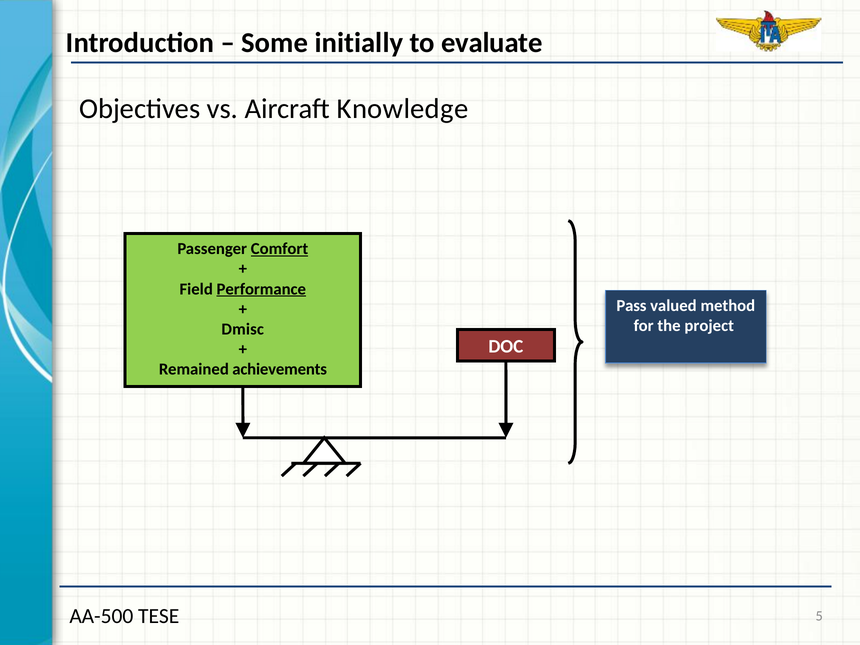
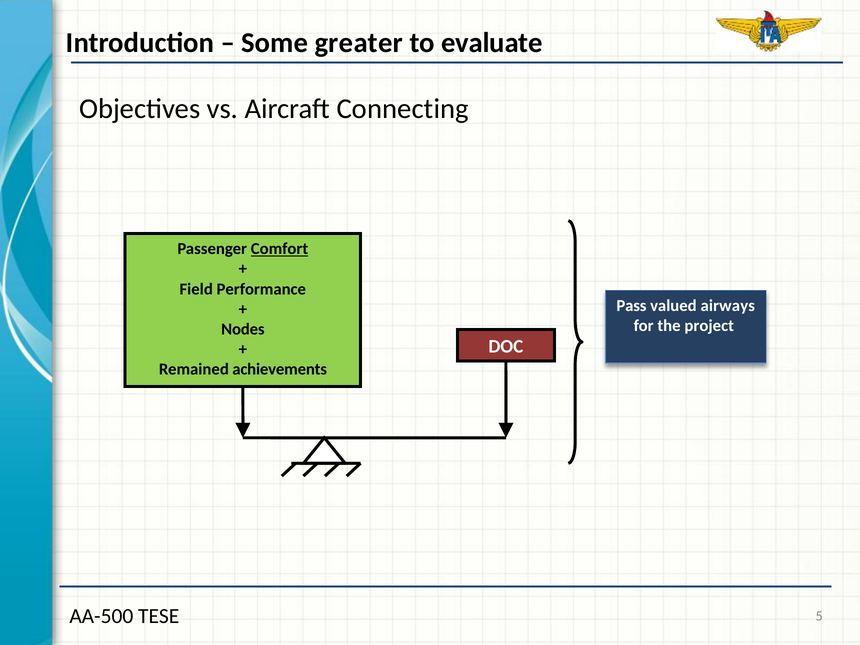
initially: initially -> greater (359, 43)
Knowledge: Knowledge -> Connecting (403, 109)
Performance underline: present -> none (261, 289)
method: method -> airways (728, 306)
Dmisc: Dmisc -> Nodes (243, 329)
